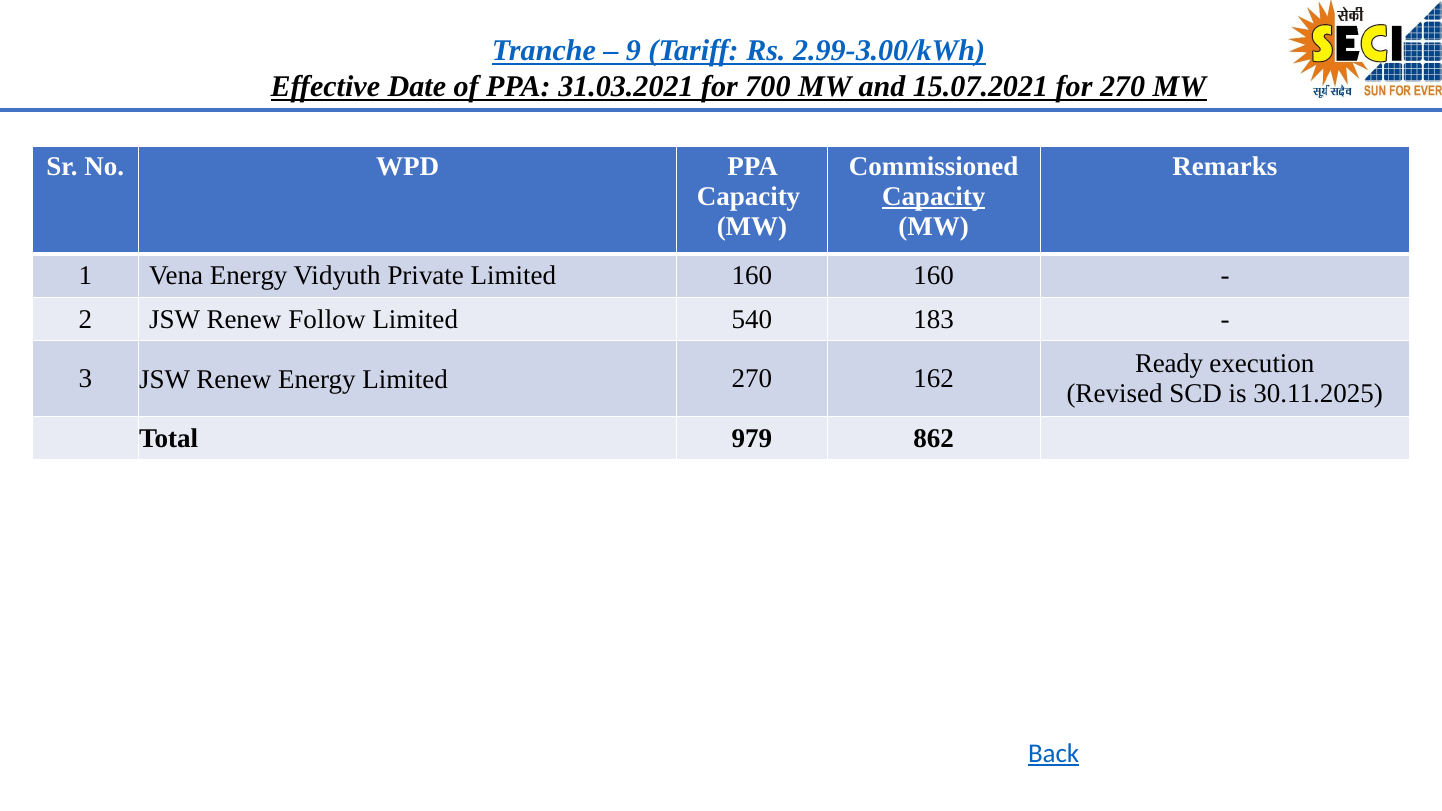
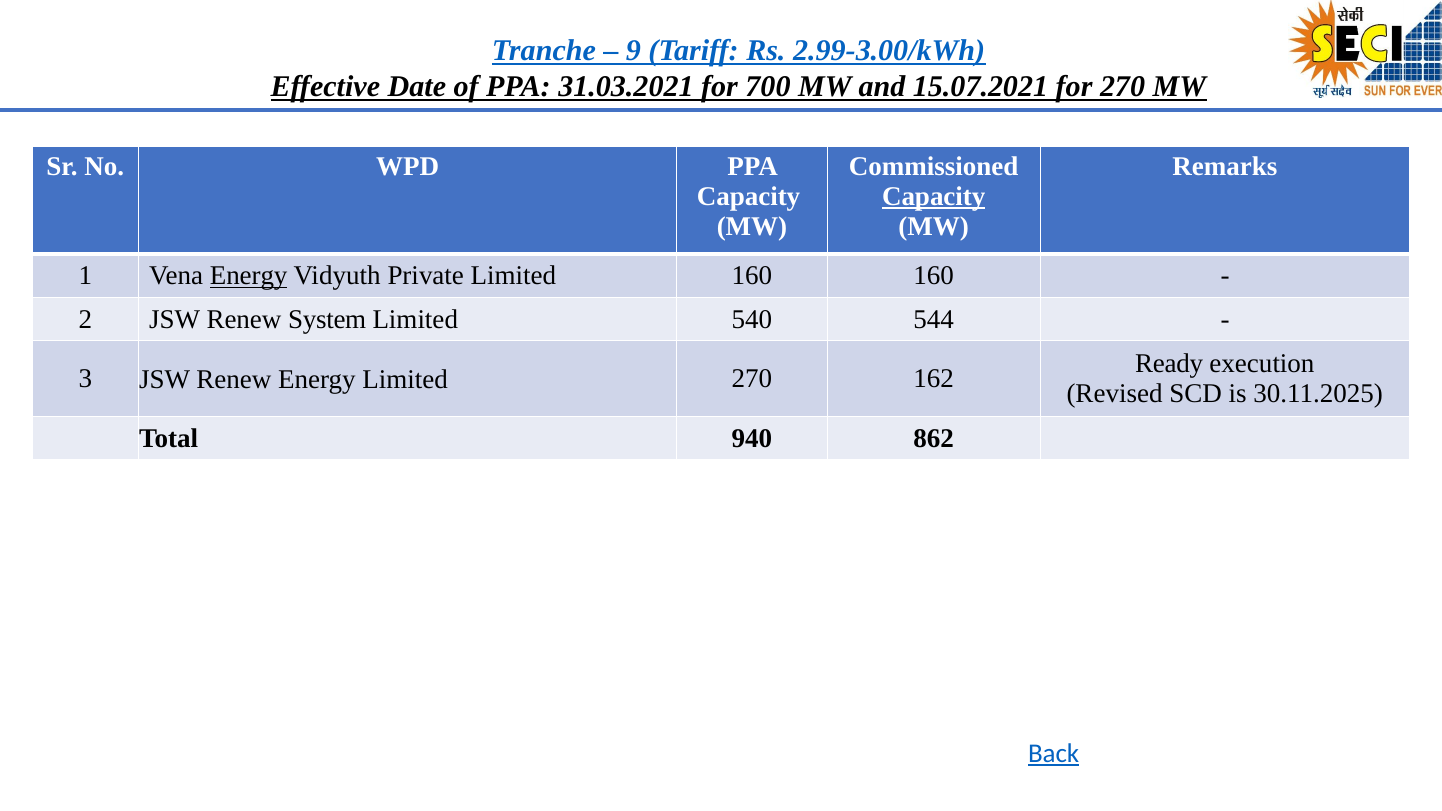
Energy underline: none -> present (249, 276)
Follow: Follow -> System (327, 319)
183: 183 -> 544 (934, 319)
979: 979 -> 940 (752, 438)
